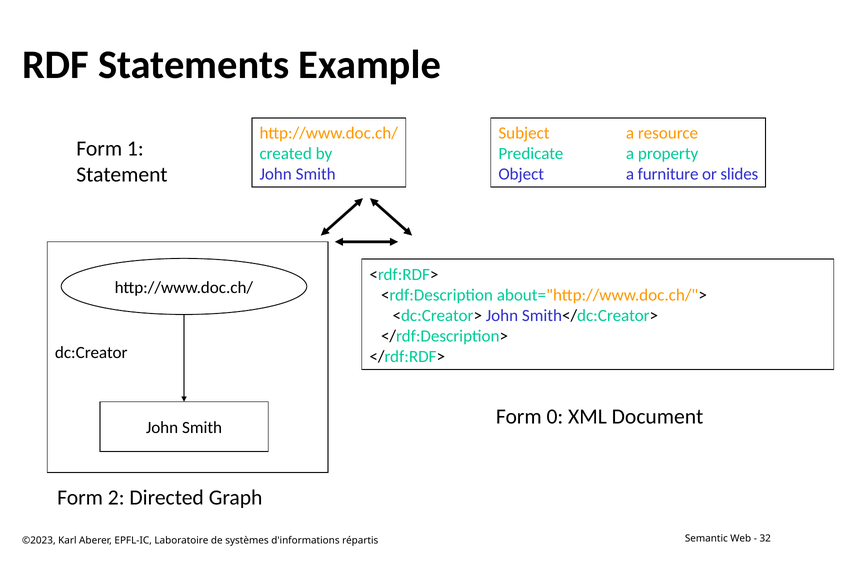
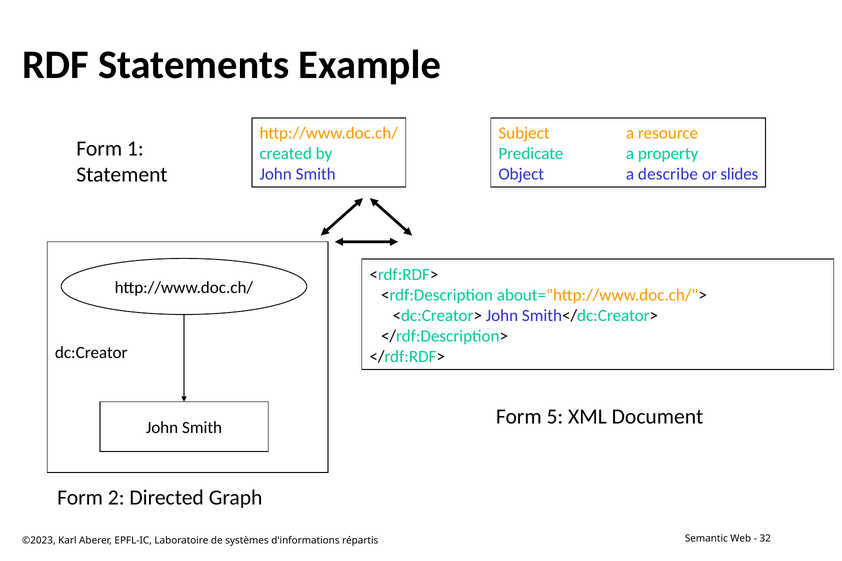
furniture: furniture -> describe (668, 174)
0: 0 -> 5 (555, 417)
